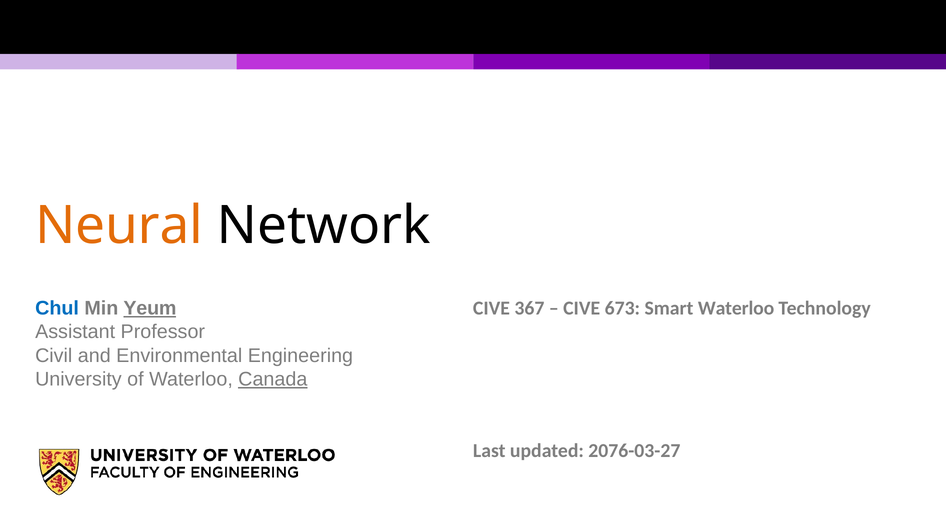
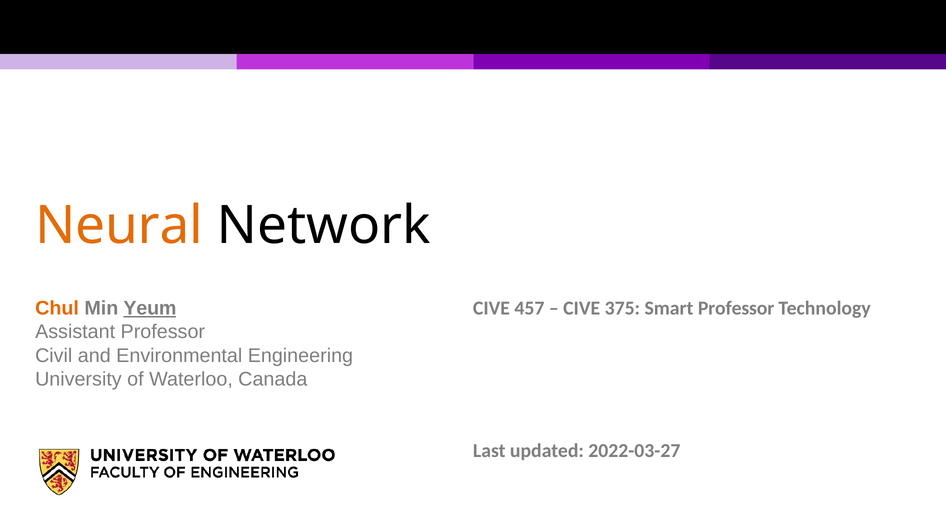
Chul colour: blue -> orange (57, 308)
367: 367 -> 457 (529, 308)
673: 673 -> 375 (622, 308)
Smart Waterloo: Waterloo -> Professor (736, 308)
Canada underline: present -> none (273, 379)
2076-03-27: 2076-03-27 -> 2022-03-27 (634, 451)
